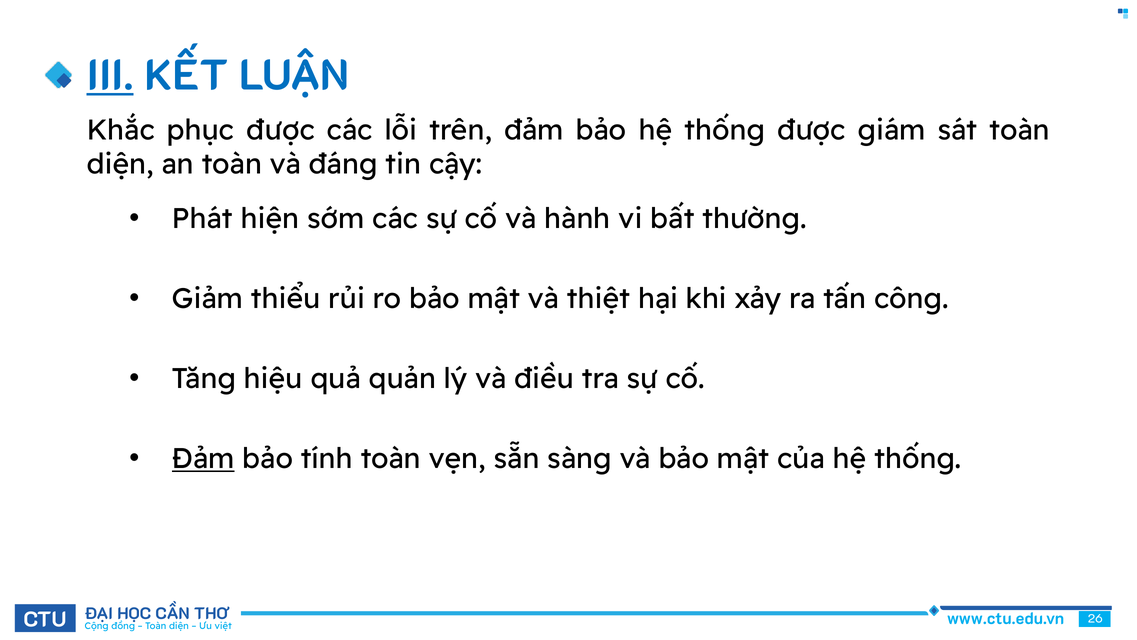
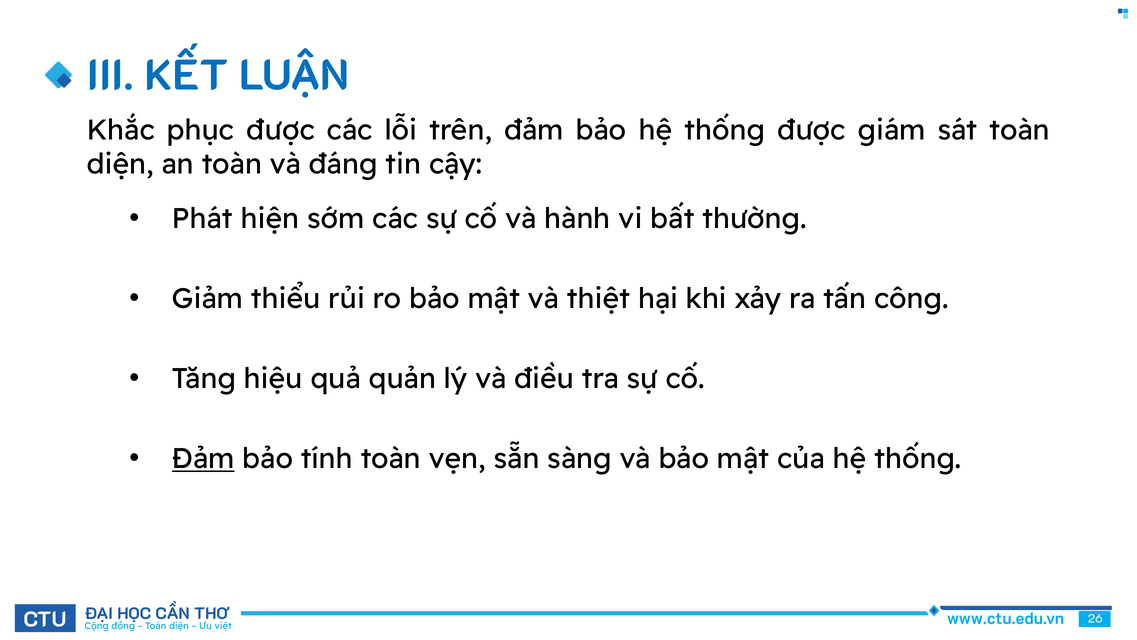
III underline: present -> none (110, 76)
